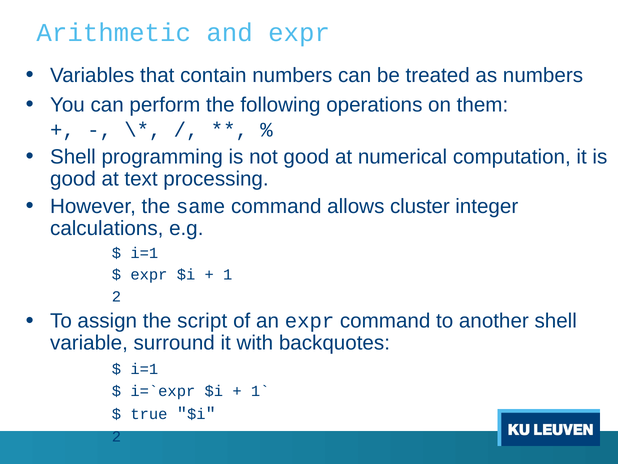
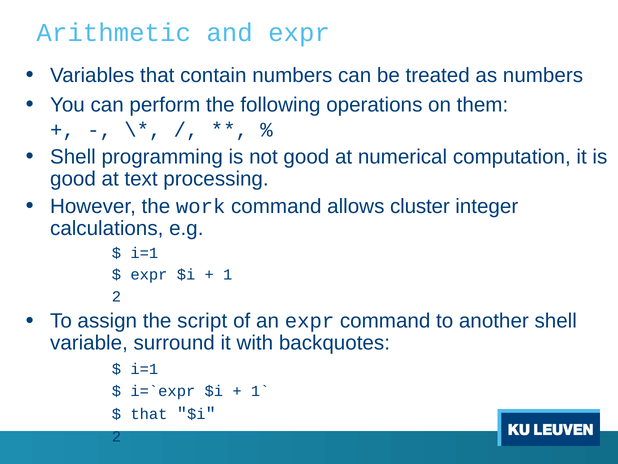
same: same -> work (201, 206)
true: true -> that (149, 414)
